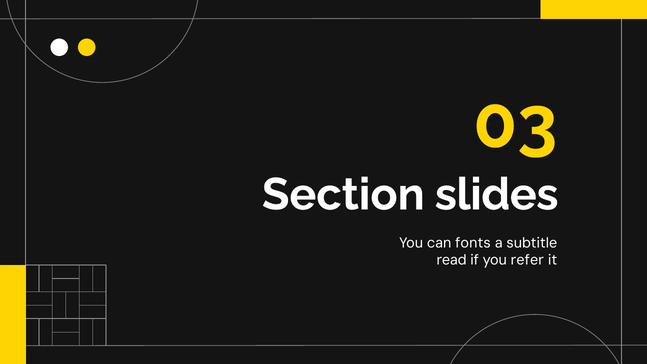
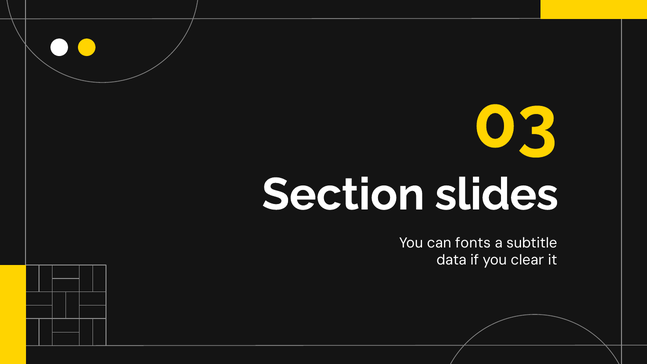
read: read -> data (452, 260)
refer: refer -> clear (527, 260)
